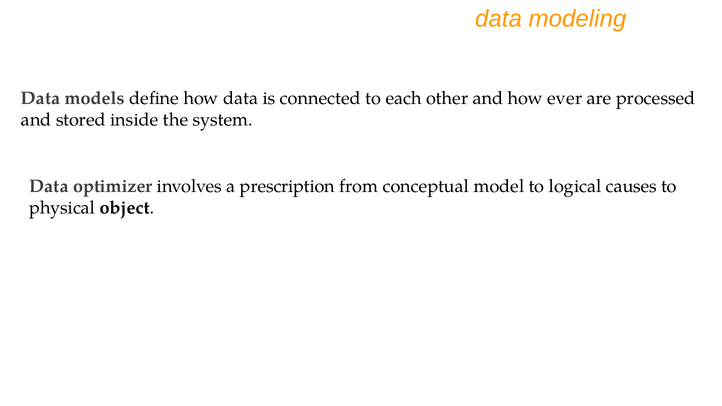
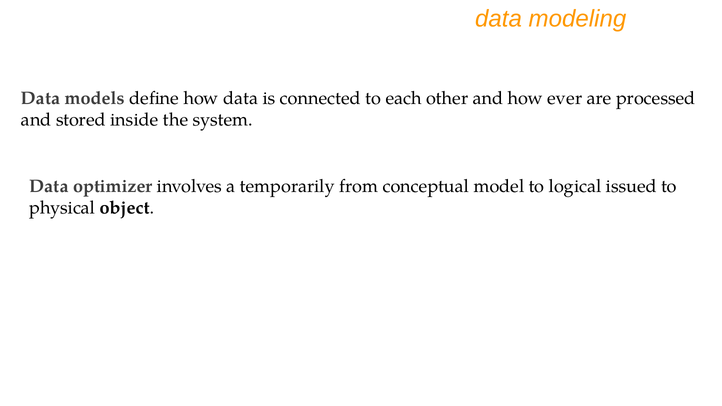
prescription: prescription -> temporarily (287, 186)
causes: causes -> issued (631, 186)
